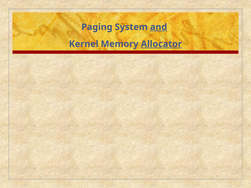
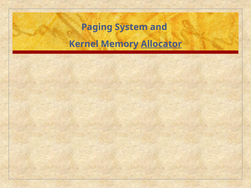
and underline: present -> none (159, 27)
